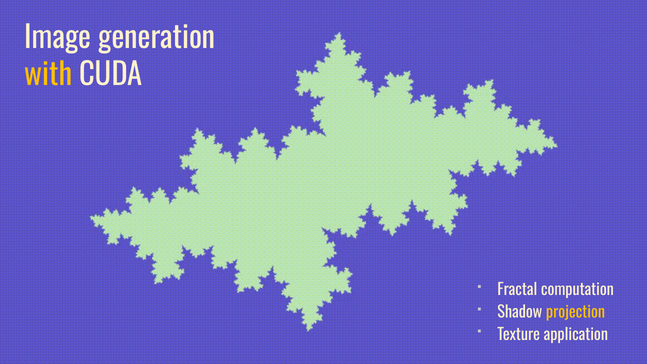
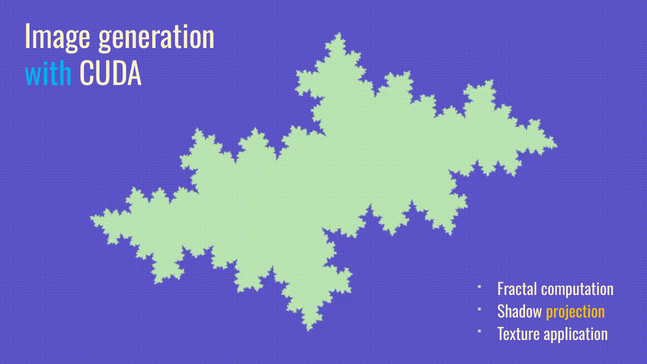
with colour: yellow -> light blue (48, 75)
